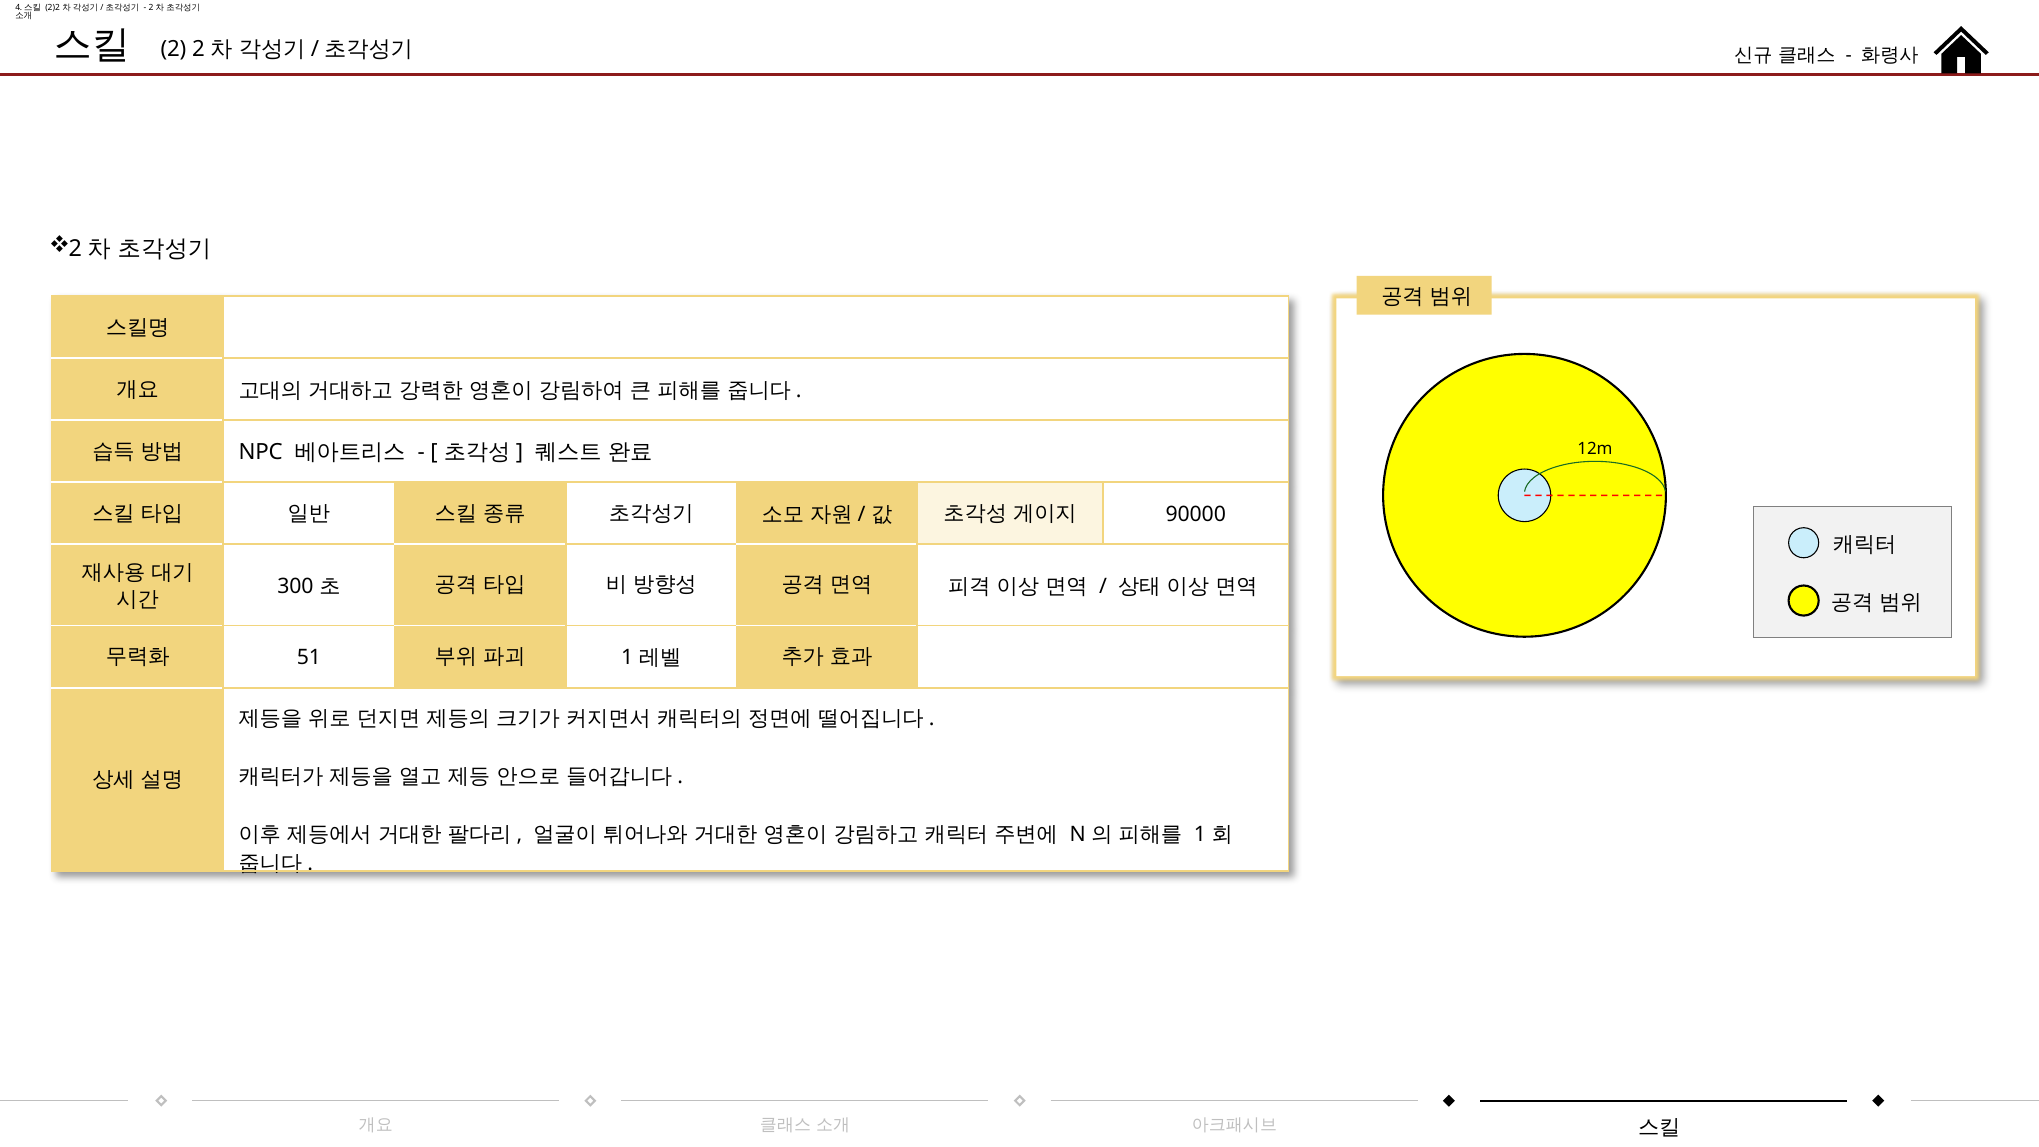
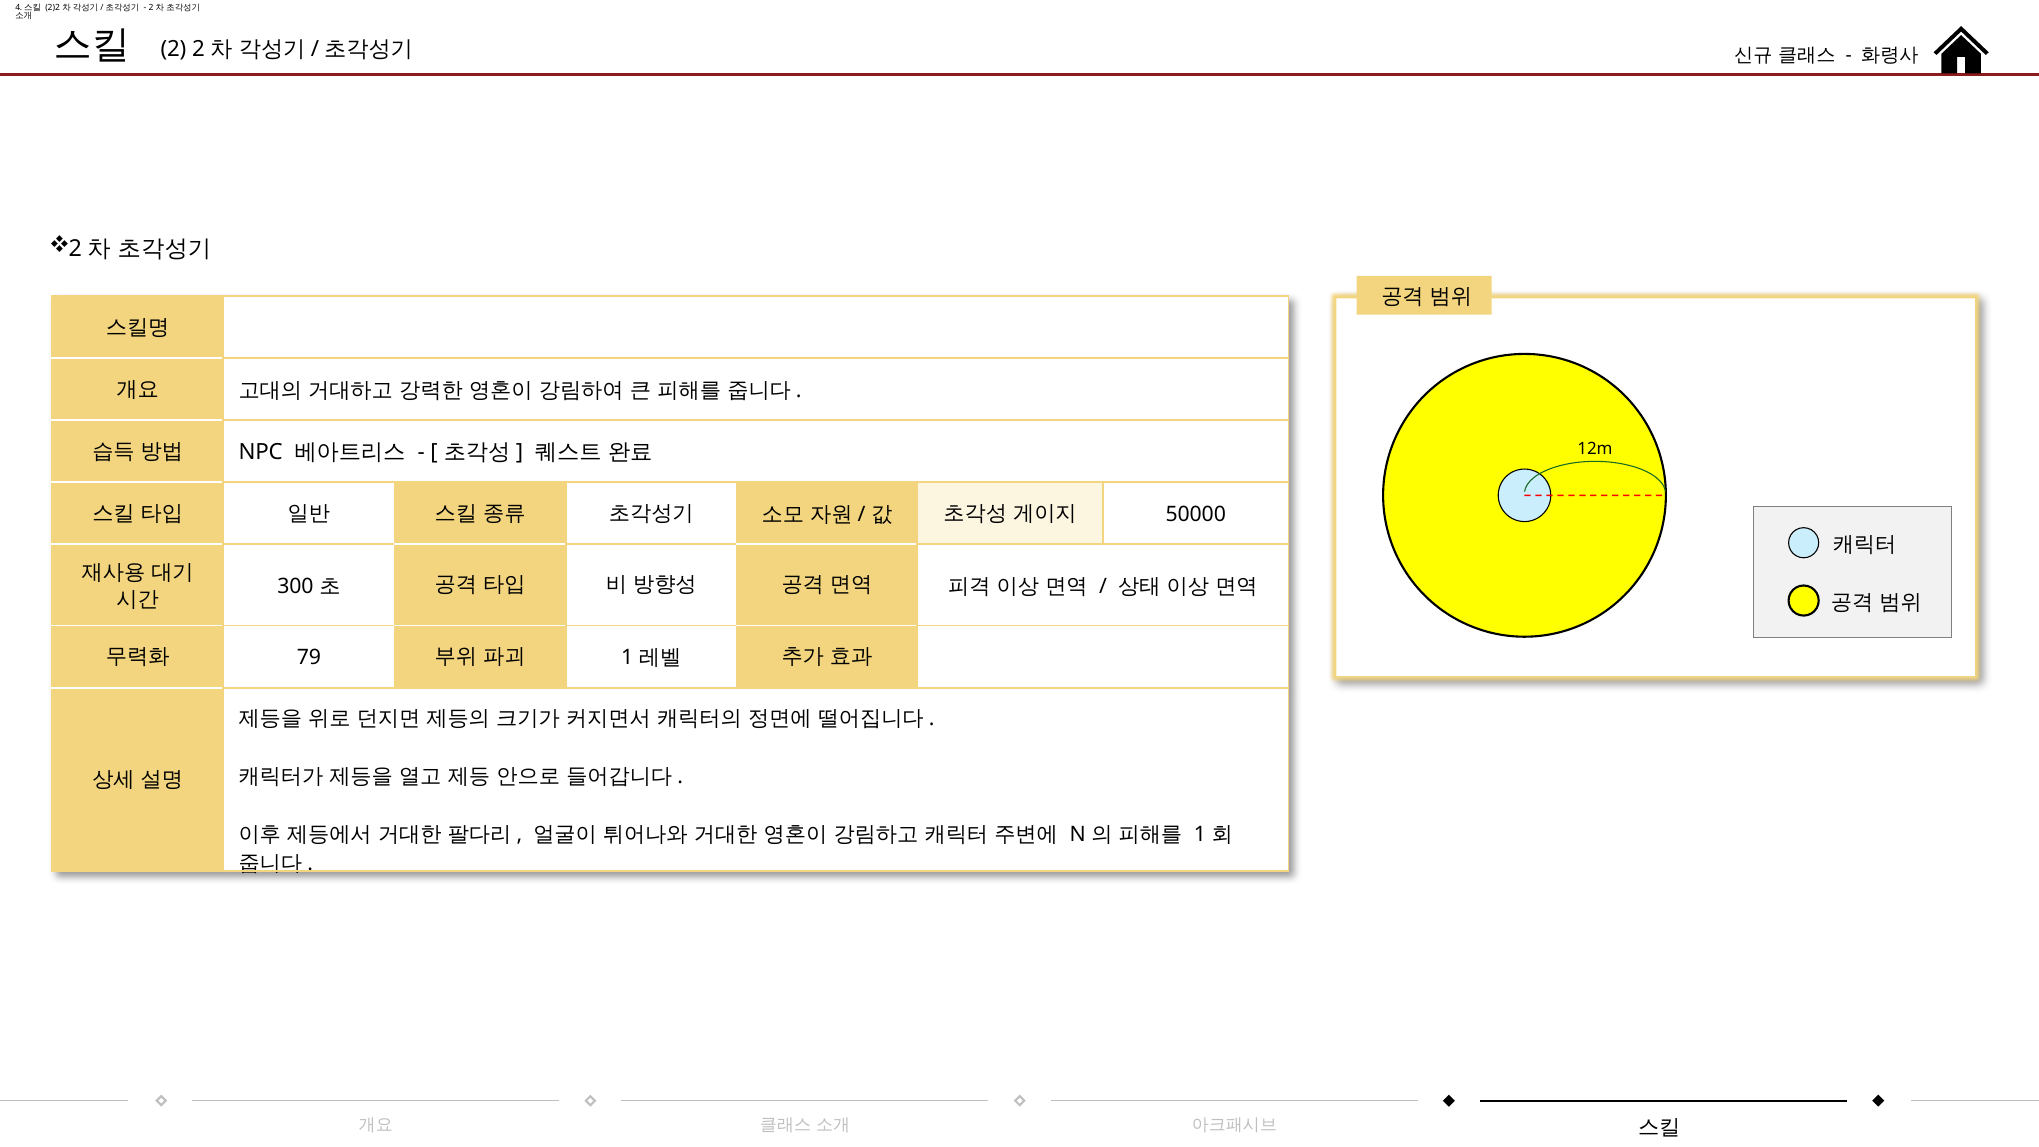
90000: 90000 -> 50000 (1196, 515)
51: 51 -> 79 (309, 658)
